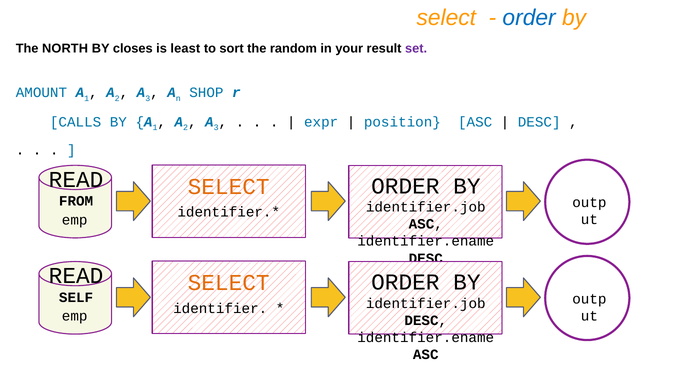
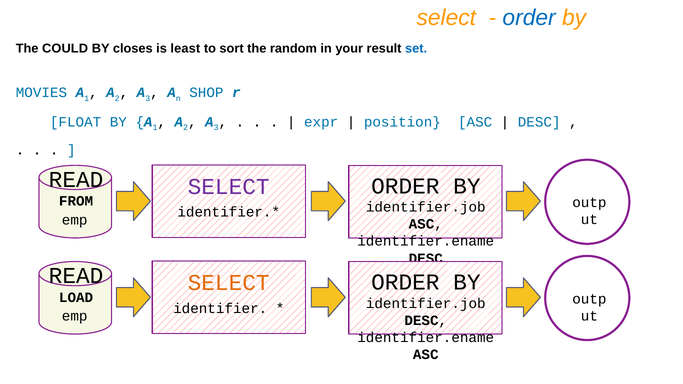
NORTH: NORTH -> COULD (65, 49)
set colour: purple -> blue (416, 49)
AMOUNT: AMOUNT -> MOVIES (41, 93)
CALLS: CALLS -> FLOAT (76, 122)
SELECT colour: orange -> purple (229, 187)
SELF: SELF -> LOAD (76, 298)
